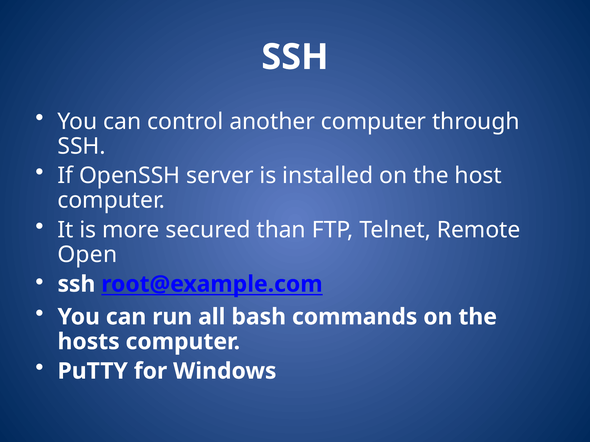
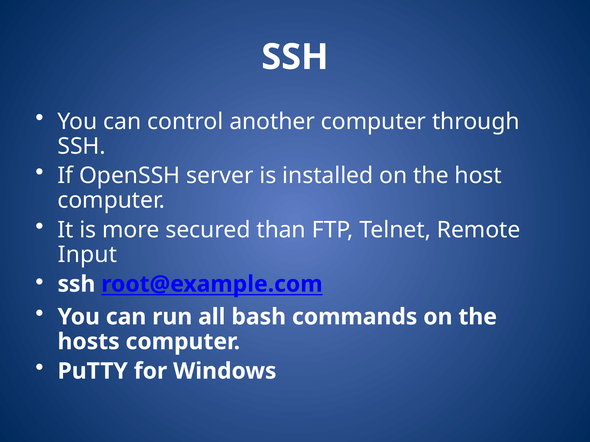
Open: Open -> Input (87, 255)
